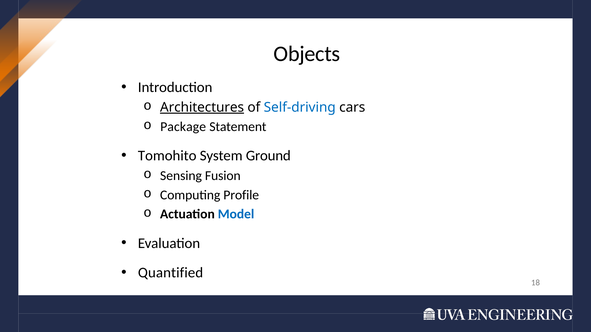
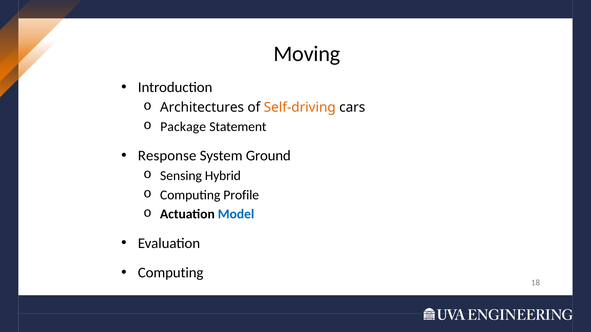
Objects: Objects -> Moving (307, 54)
Architectures underline: present -> none (202, 108)
Self-driving colour: blue -> orange (300, 108)
Tomohito: Tomohito -> Response (167, 156)
Fusion: Fusion -> Hybrid (223, 176)
Quantified: Quantified -> Computing (171, 273)
